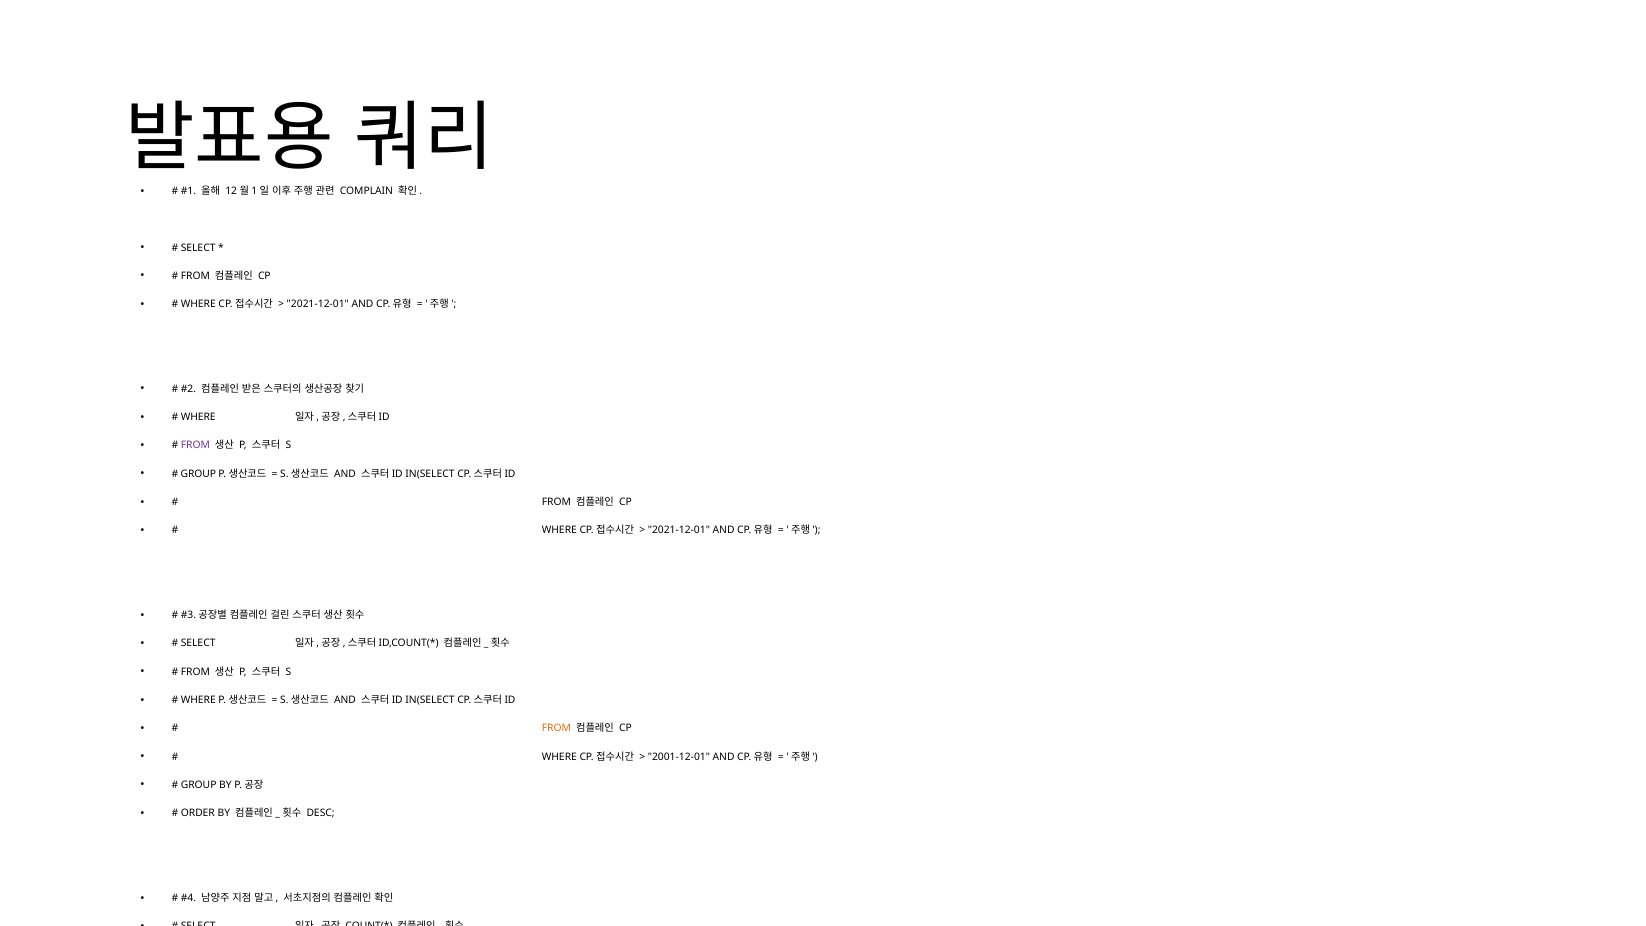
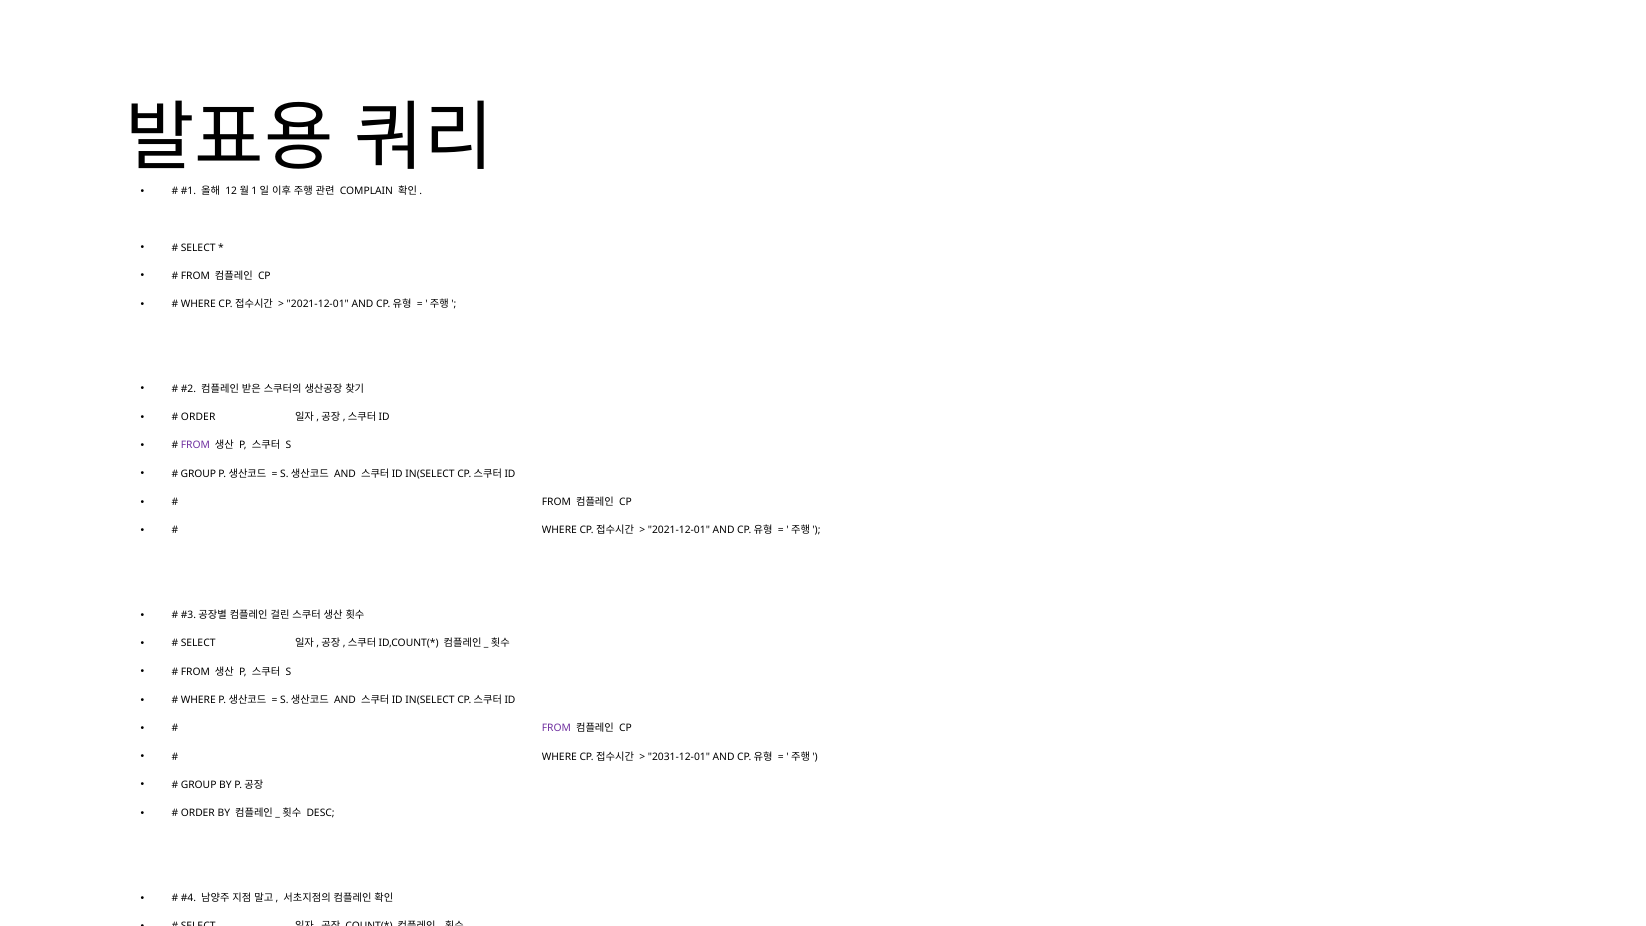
WHERE: WHERE -> ORDER (198, 417)
FROM colour: orange -> purple (556, 728)
2001-12-01: 2001-12-01 -> 2031-12-01 (679, 757)
